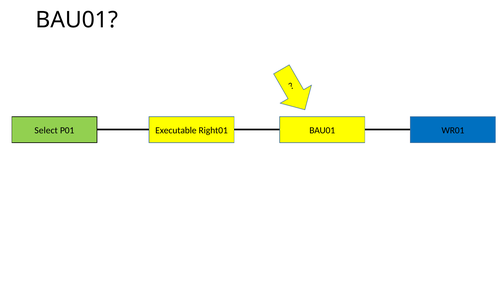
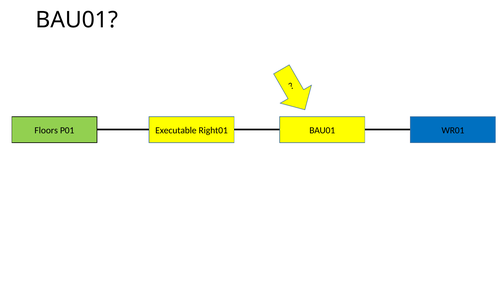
Select: Select -> Floors (46, 130)
